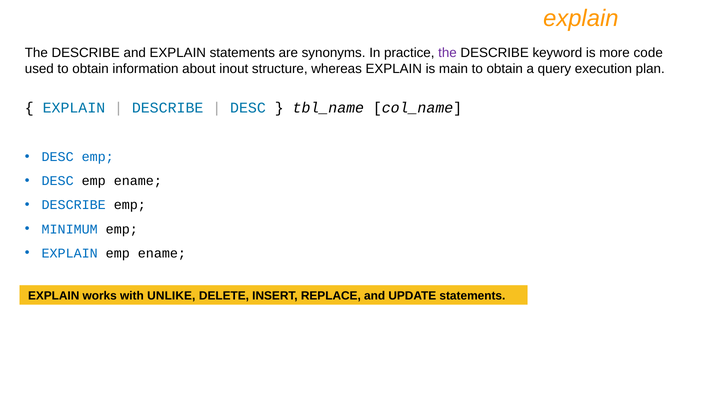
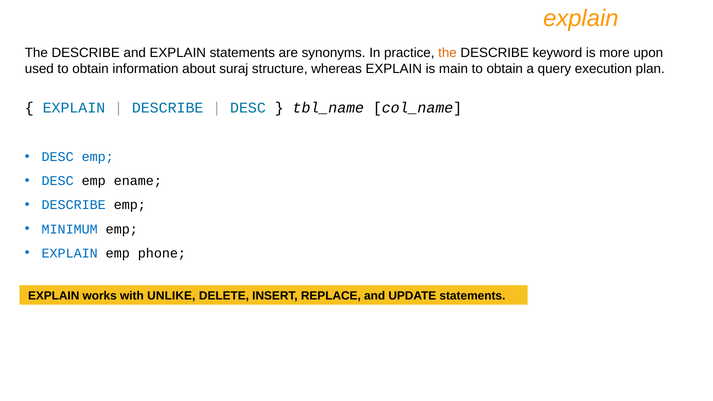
the colour: purple -> orange (448, 53)
code: code -> upon (648, 53)
inout: inout -> suraj (234, 69)
EXPLAIN emp ename: ename -> phone (162, 253)
